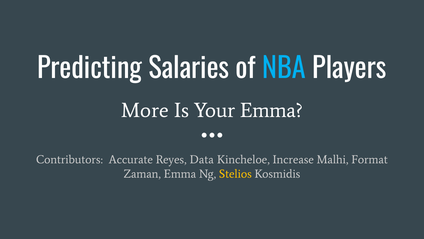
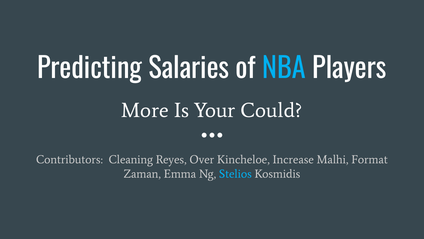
Your Emma: Emma -> Could (271, 110)
Accurate: Accurate -> Cleaning (131, 159)
Data: Data -> Over (202, 159)
Stelios colour: yellow -> light blue (235, 173)
